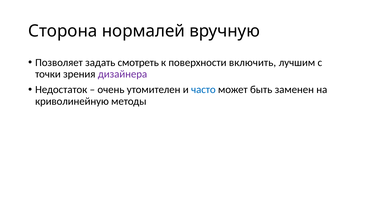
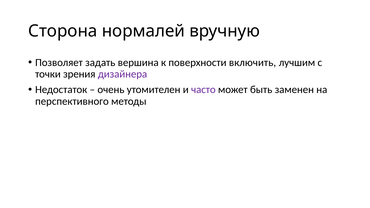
смотреть: смотреть -> вершина (138, 63)
часто colour: blue -> purple (203, 90)
криволинейную: криволинейную -> перспективного (72, 101)
